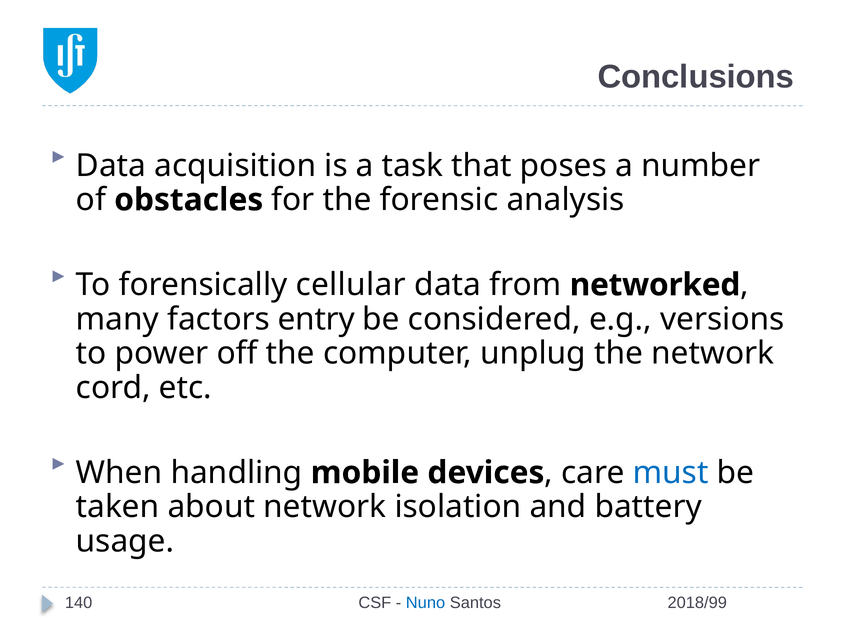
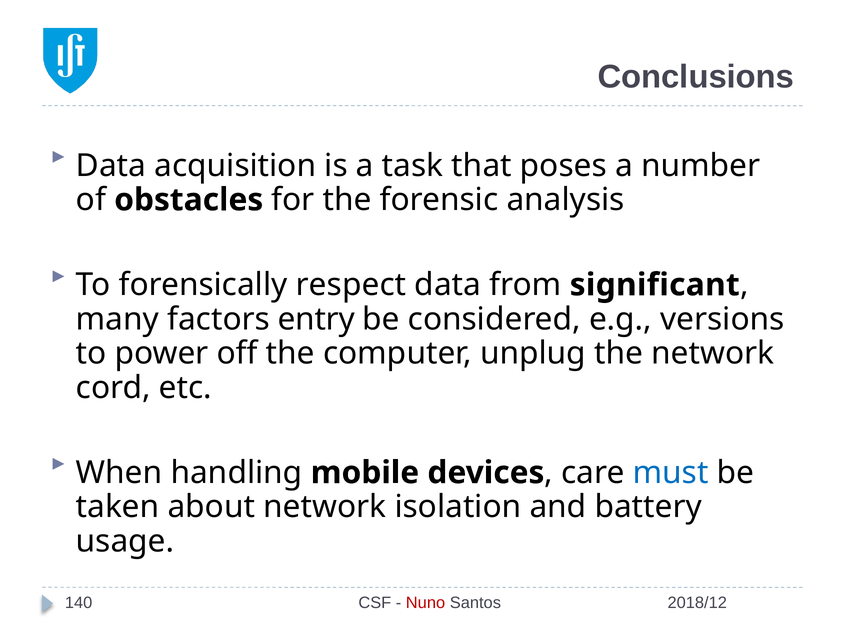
cellular: cellular -> respect (351, 285)
networked: networked -> significant (655, 285)
Nuno colour: blue -> red (426, 603)
2018/99: 2018/99 -> 2018/12 (697, 603)
